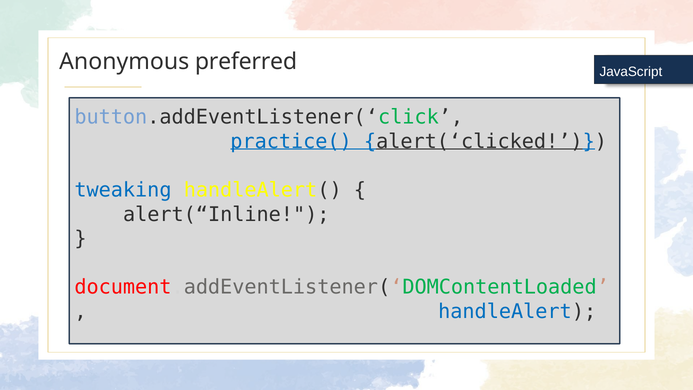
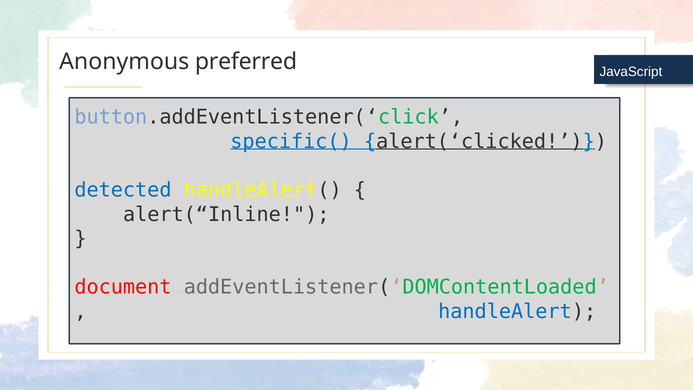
practice(: practice( -> specific( (291, 142)
tweaking: tweaking -> detected (123, 190)
